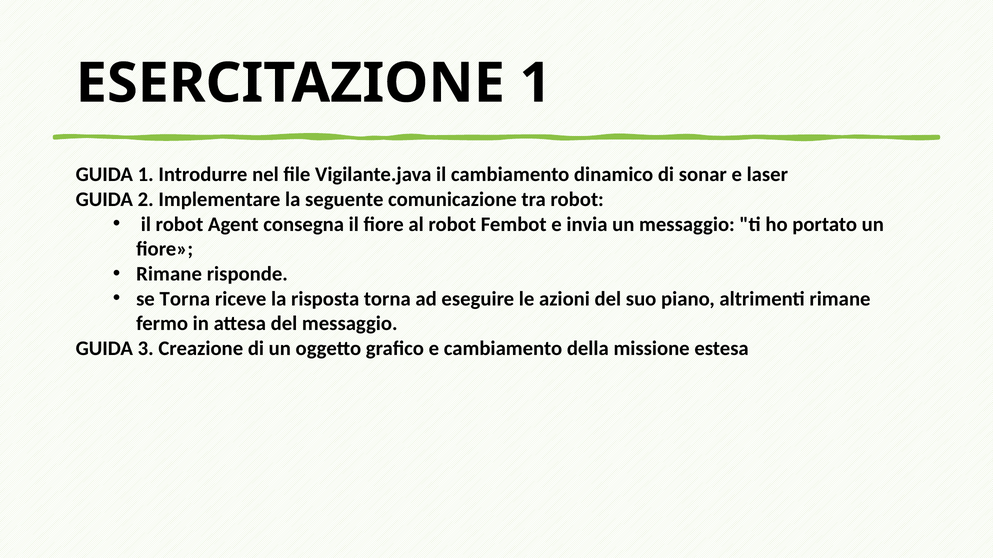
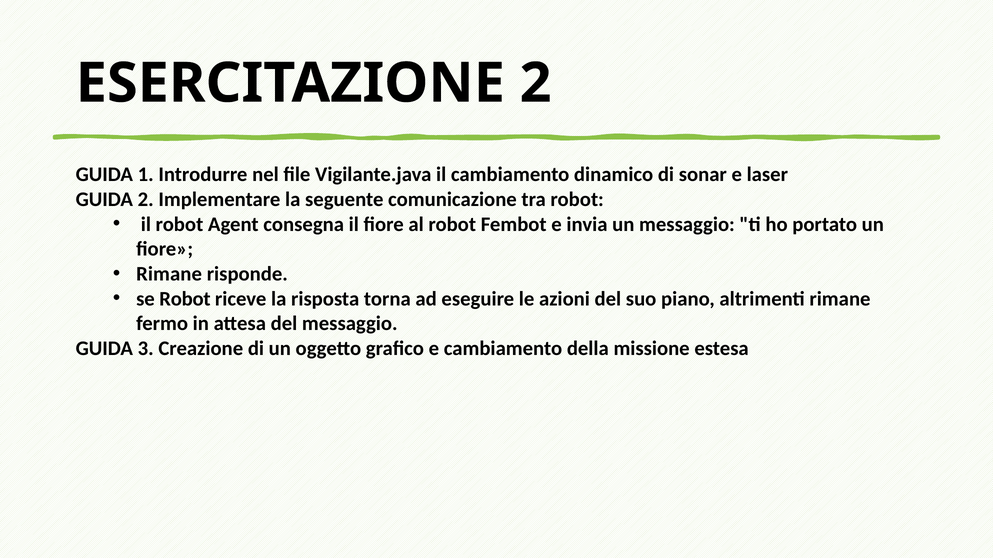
ESERCITAZIONE 1: 1 -> 2 (536, 83)
se Torna: Torna -> Robot (185, 299)
